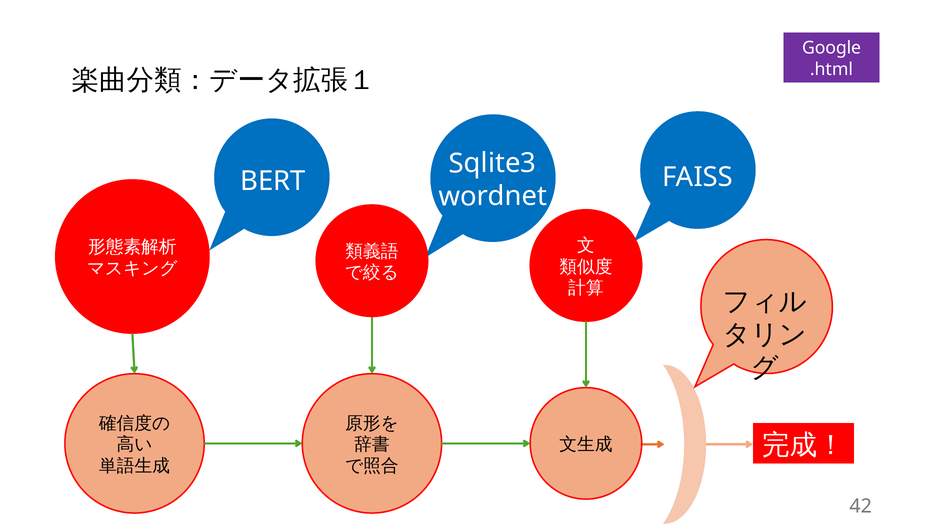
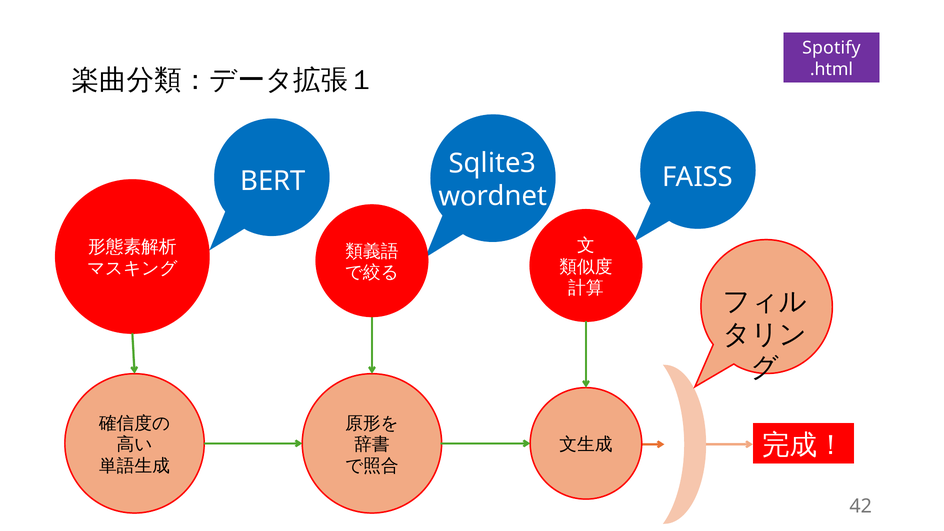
Google: Google -> Spotify (831, 48)
